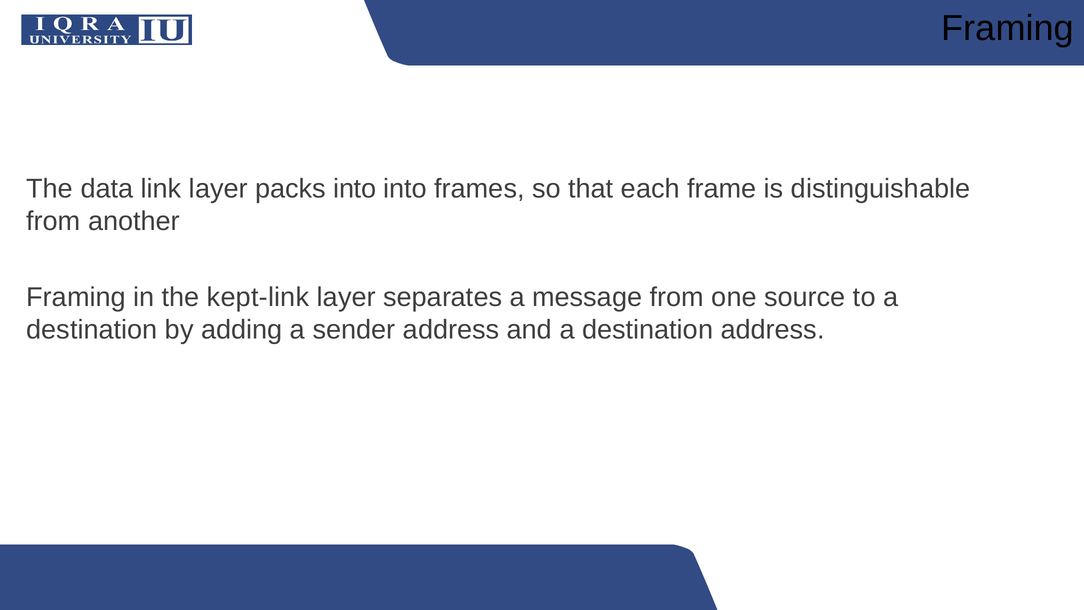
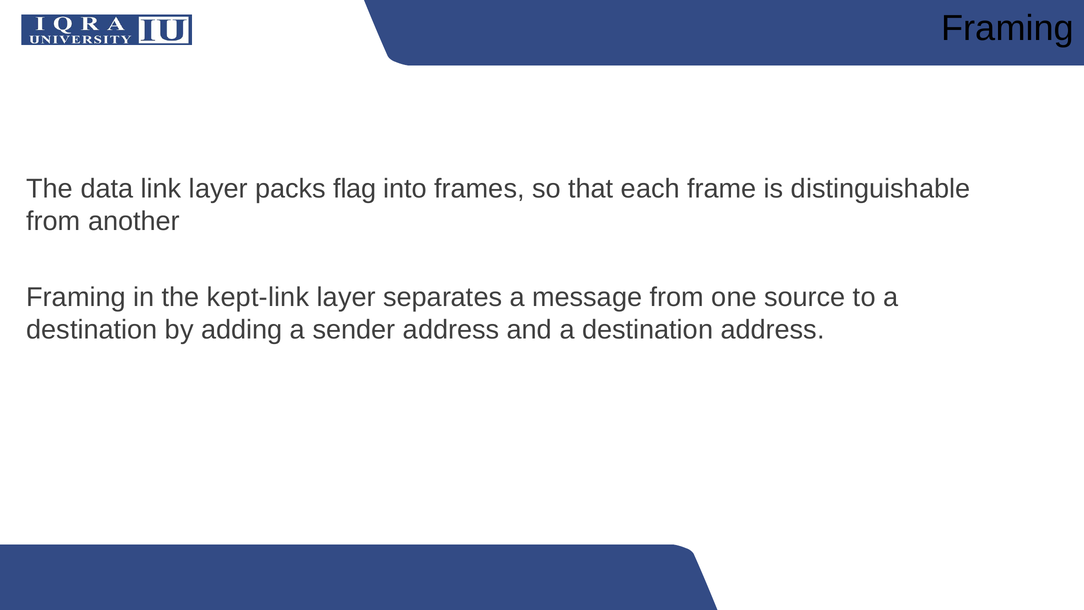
packs into: into -> flag (355, 189)
